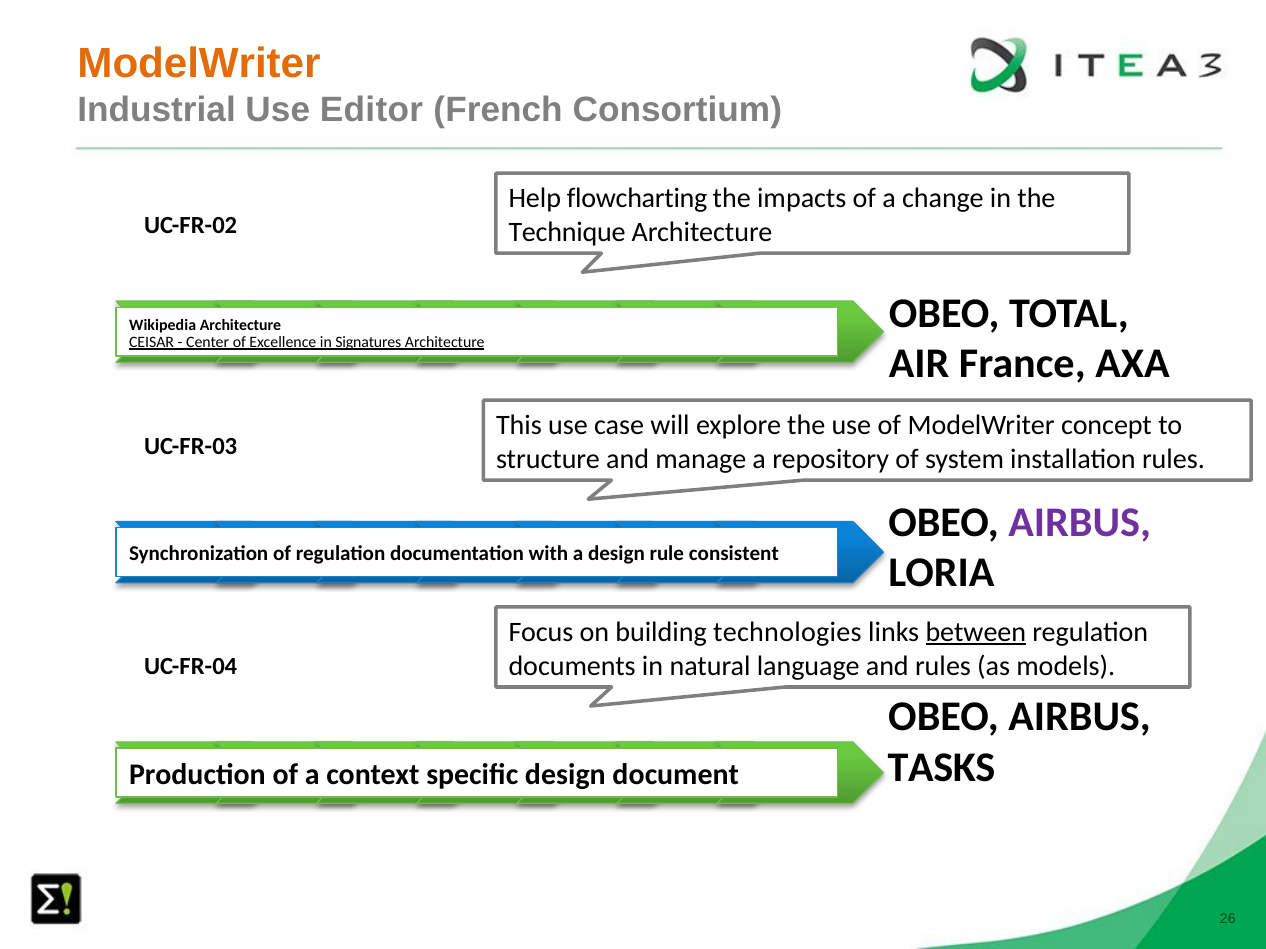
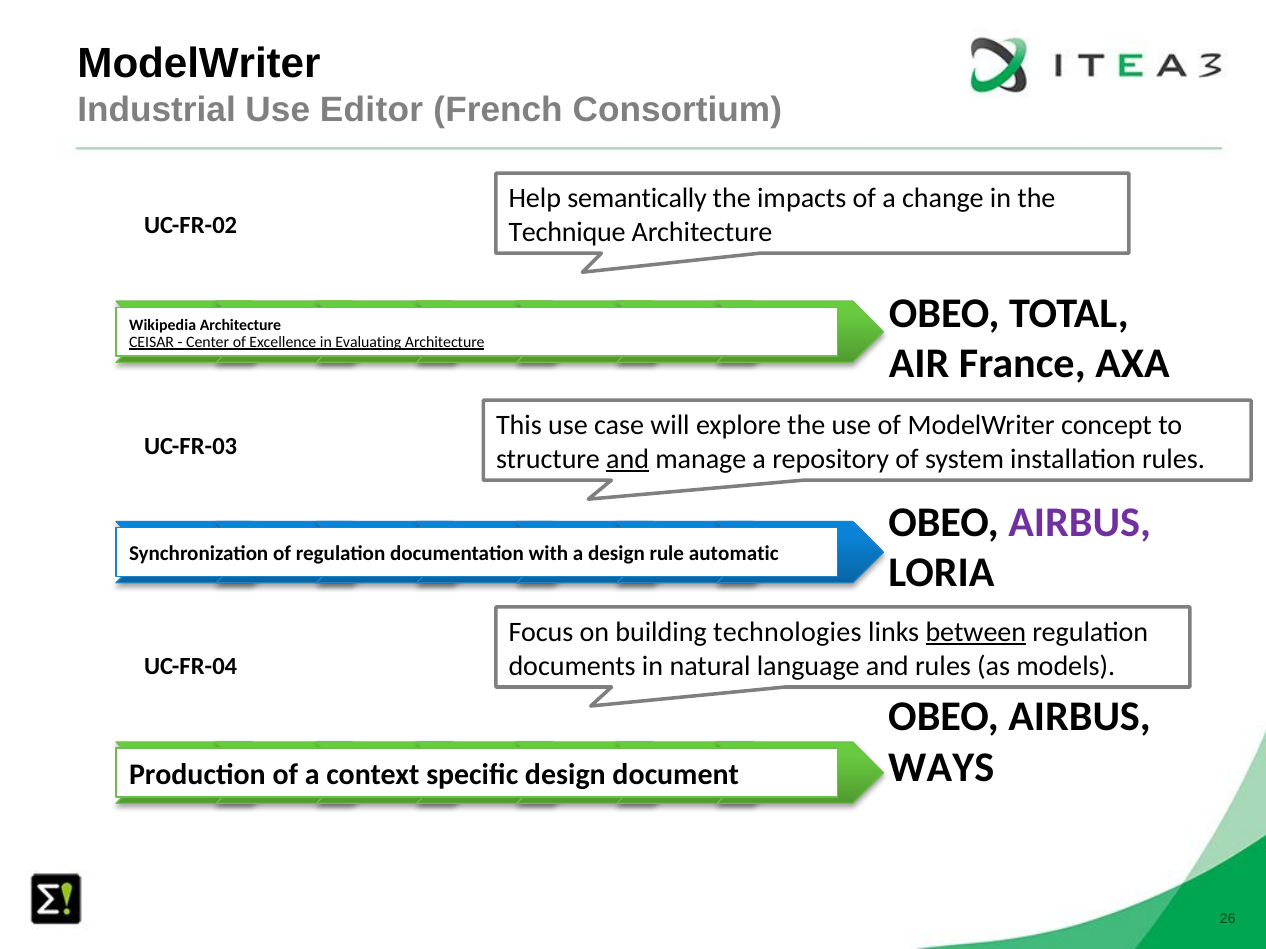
ModelWriter colour: orange -> black (199, 64)
flowcharting: flowcharting -> semantically (637, 198)
Signatures: Signatures -> Evaluating (368, 342)
and underline: none -> present (628, 459)
consistent: consistent -> automatic (734, 554)
TASKS: TASKS -> WAYS (941, 768)
